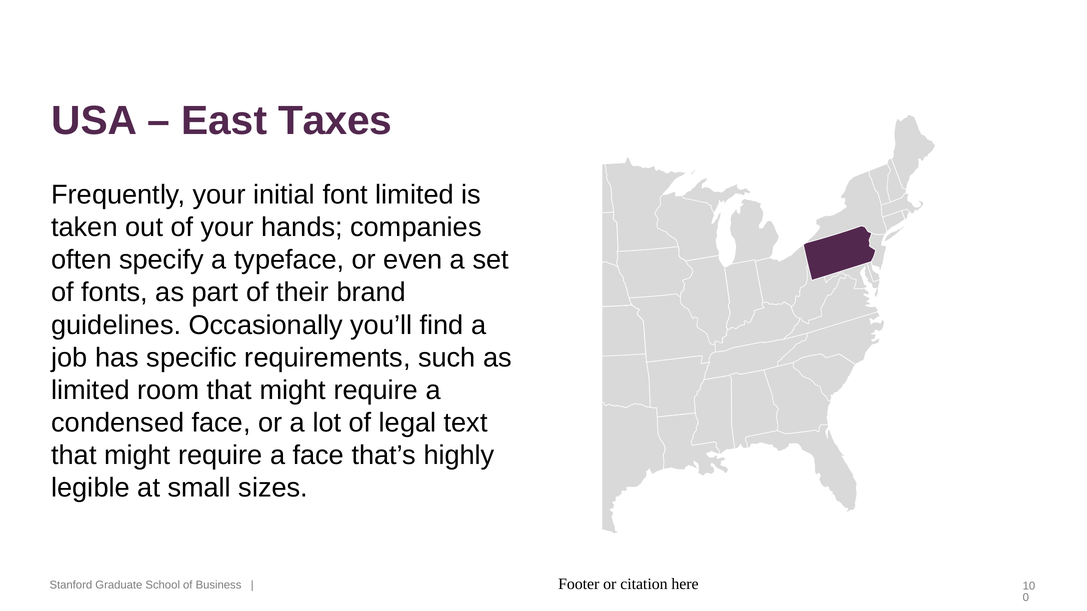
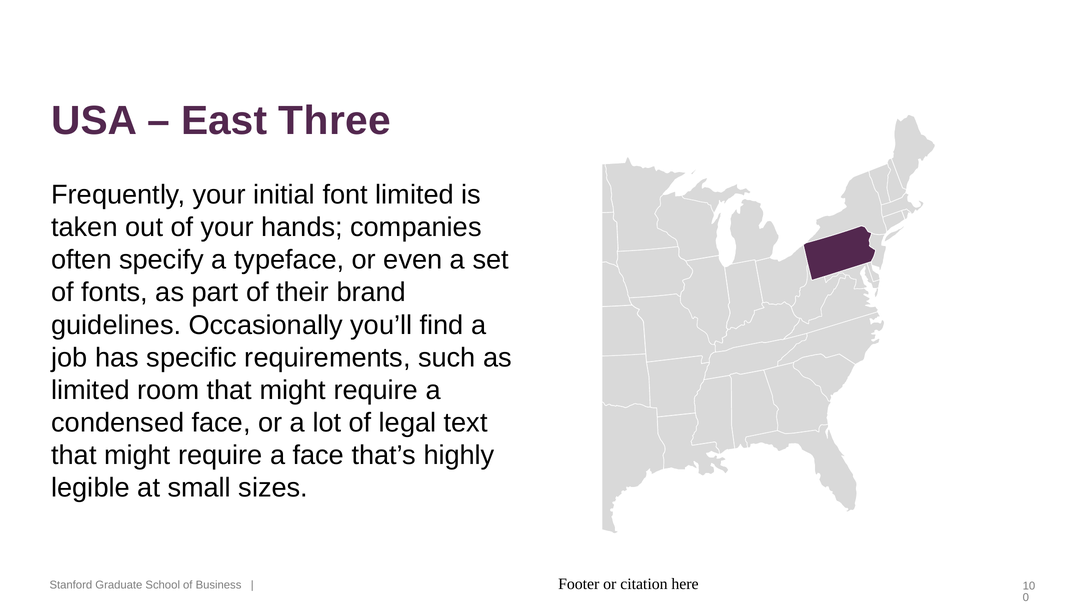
Taxes: Taxes -> Three (335, 121)
